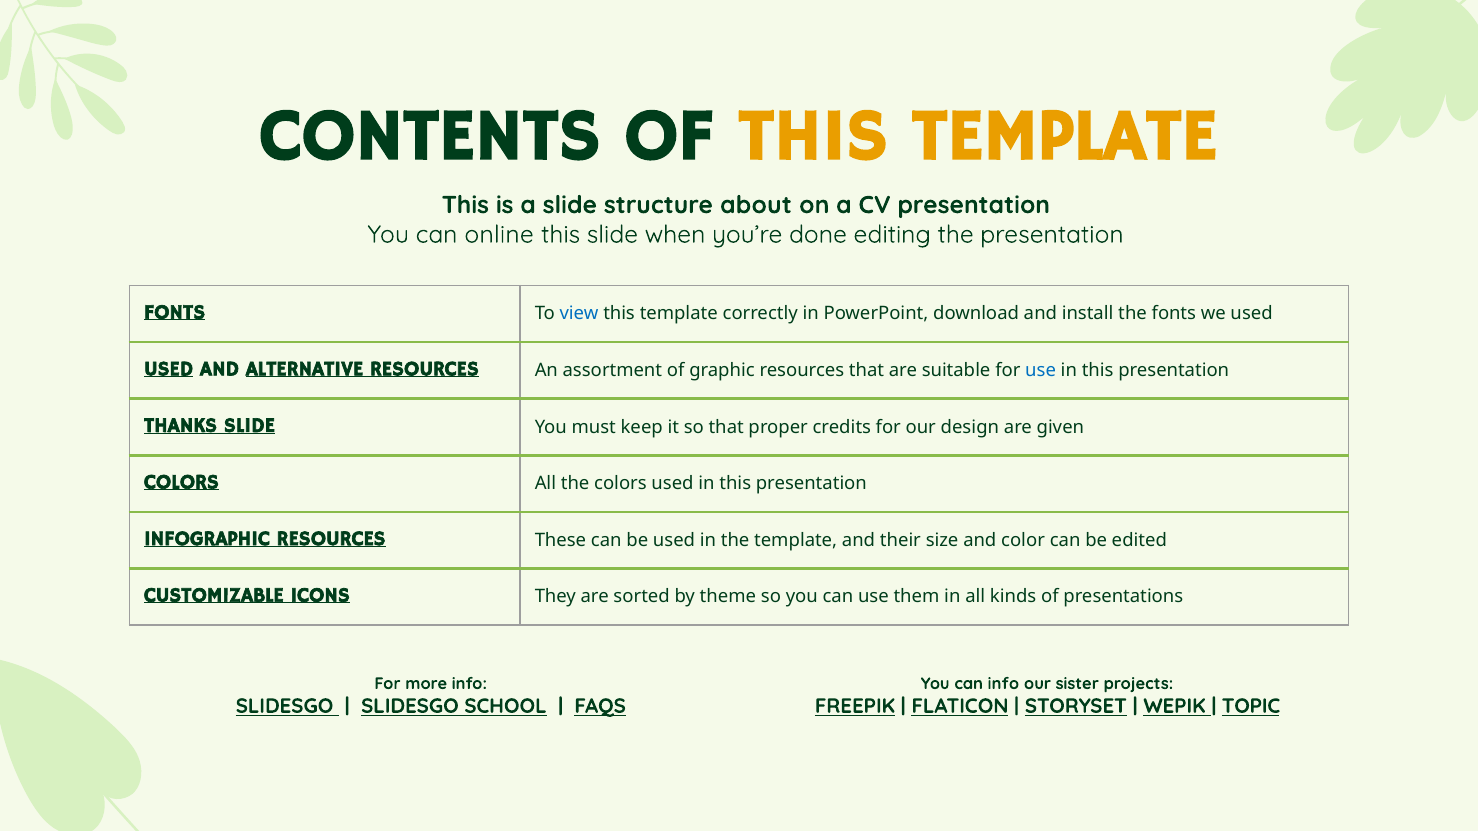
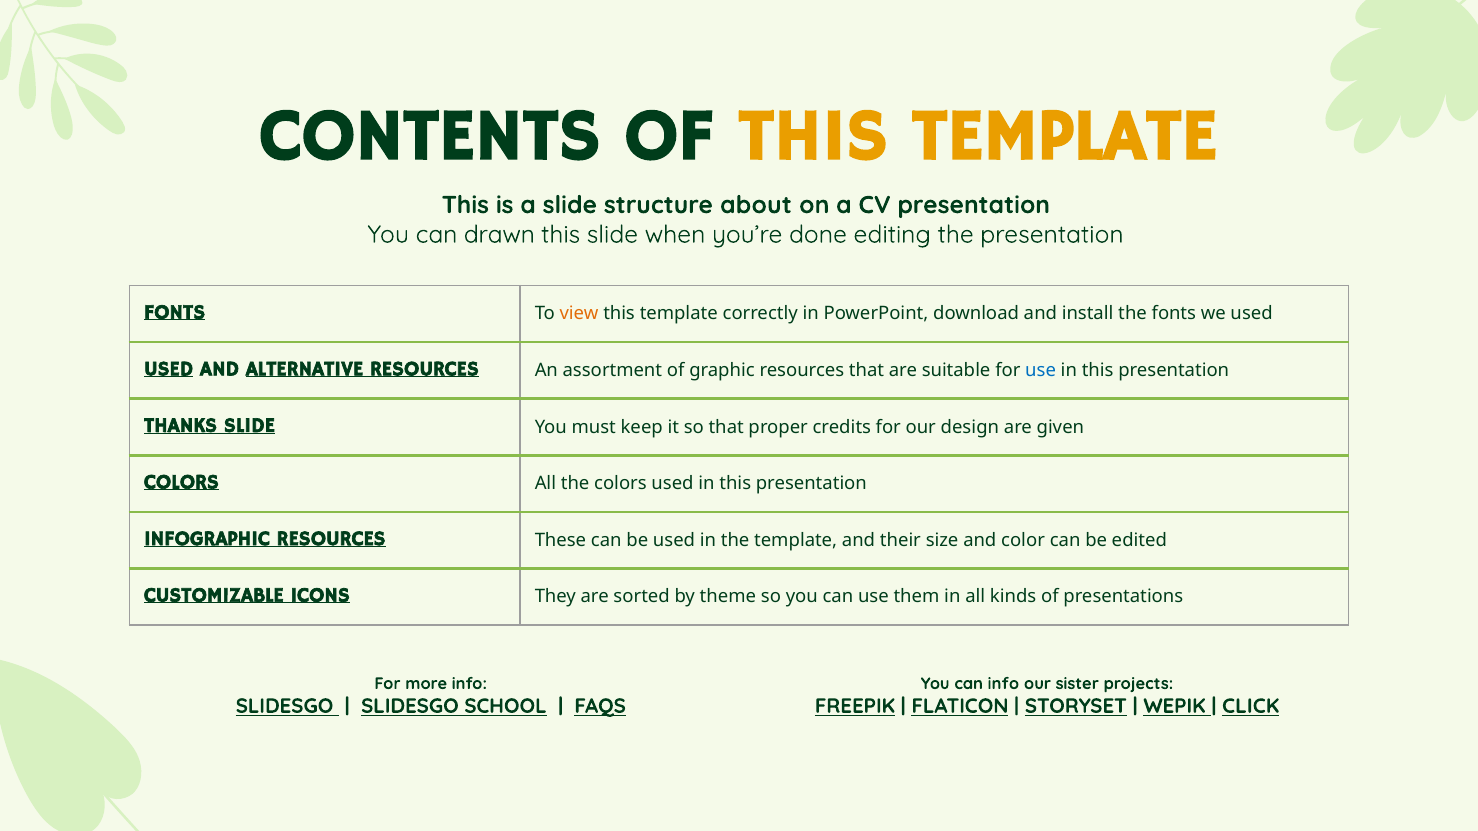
online: online -> drawn (499, 235)
view colour: blue -> orange (579, 314)
TOPIC: TOPIC -> CLICK (1251, 706)
